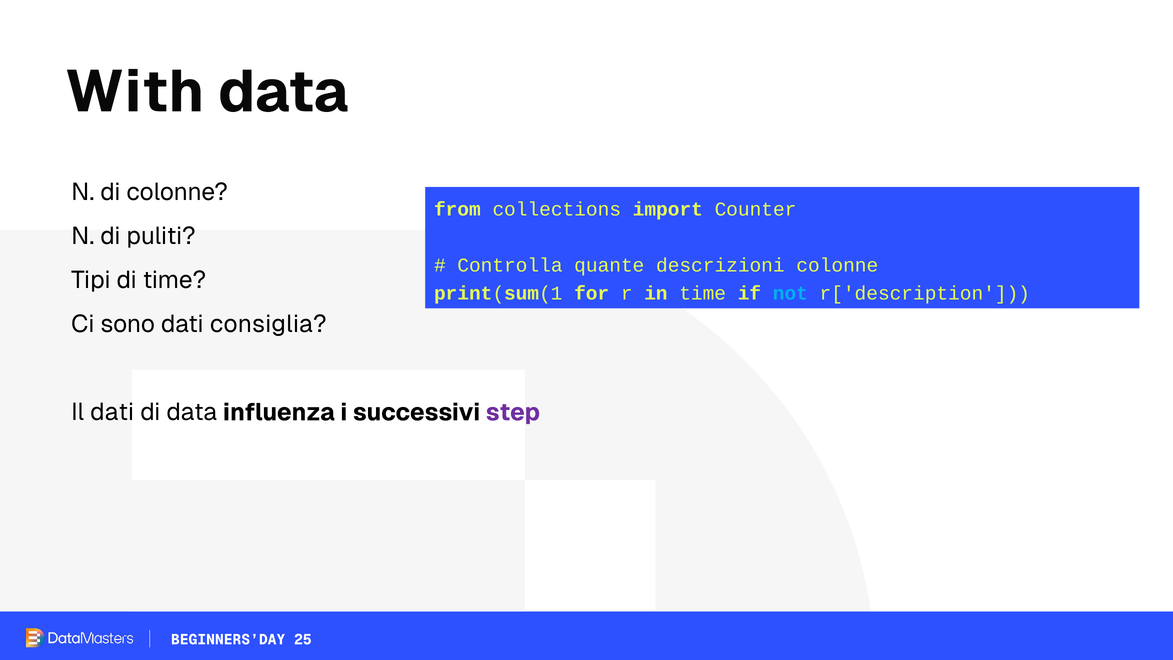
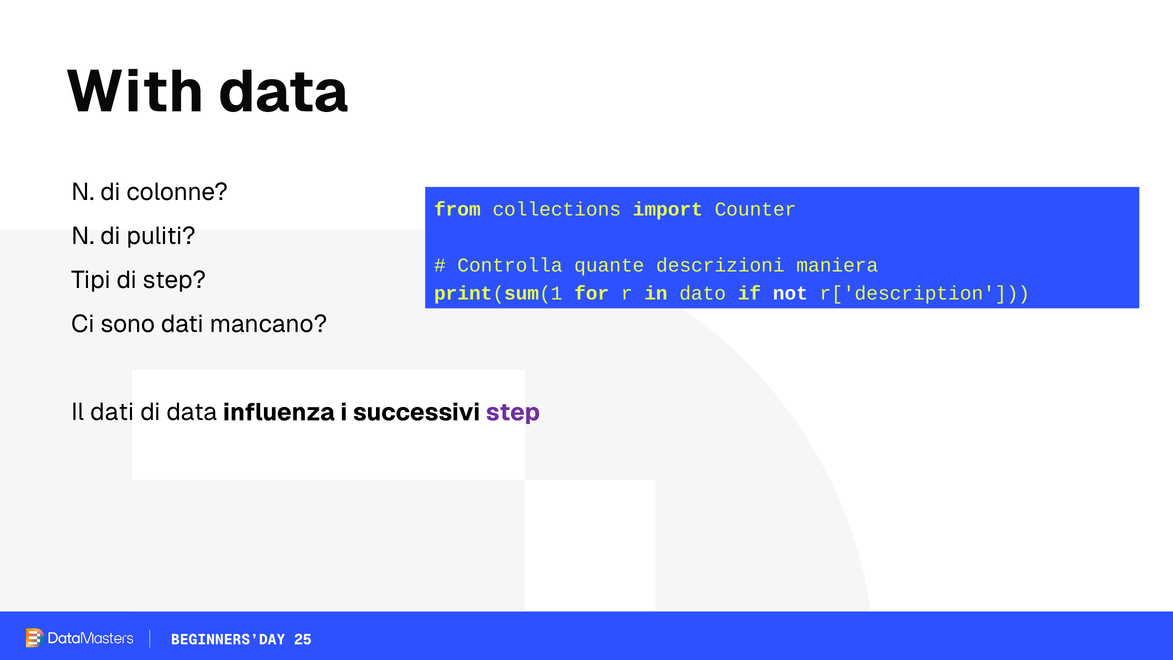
descrizioni colonne: colonne -> maniera (837, 265)
di time: time -> step (174, 280)
in time: time -> dato (703, 293)
not colour: light blue -> white (790, 293)
consiglia: consiglia -> mancano (268, 324)
